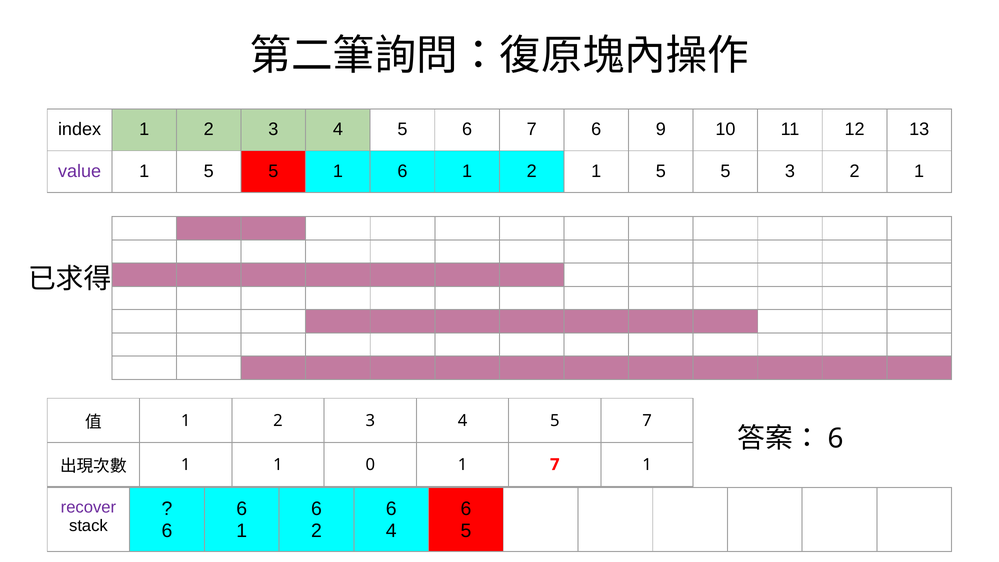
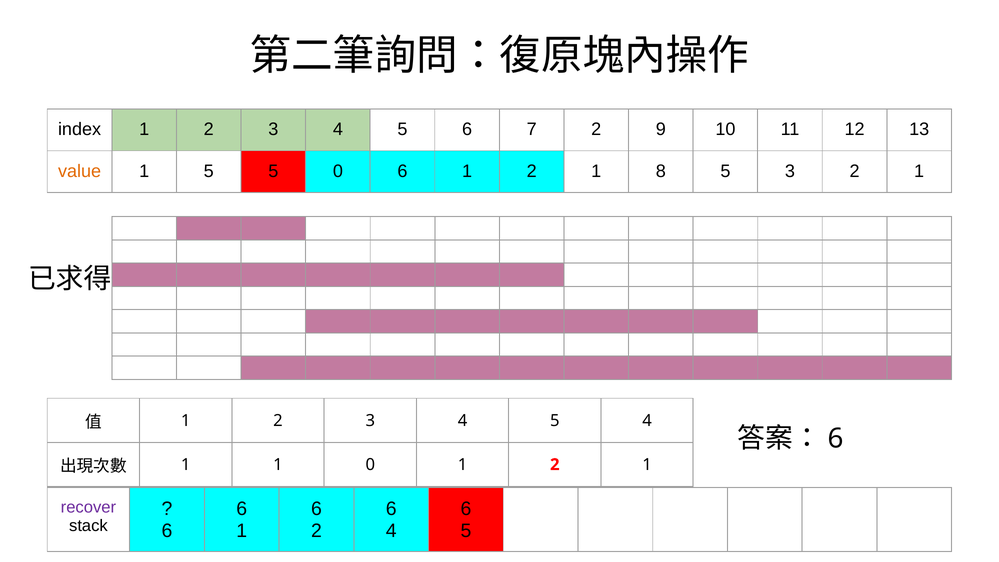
7 6: 6 -> 2 (596, 129)
value colour: purple -> orange (80, 171)
5 1: 1 -> 0 (338, 171)
2 1 5: 5 -> 8 (661, 171)
5 7: 7 -> 4 (647, 421)
0 1 7: 7 -> 2 (555, 465)
